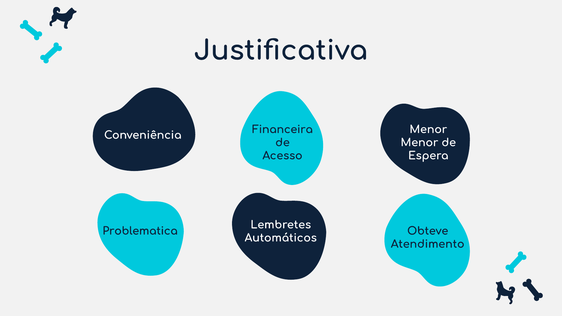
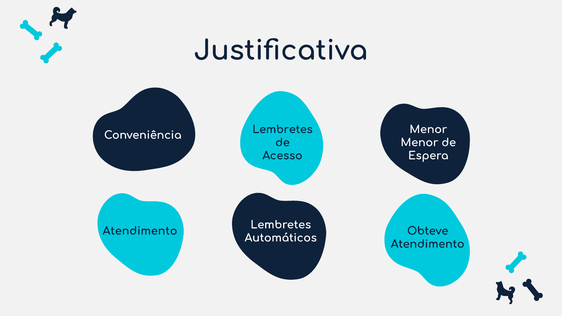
Financeira: Financeira -> Lembretes (282, 130)
Problematica: Problematica -> Atendimento (140, 231)
